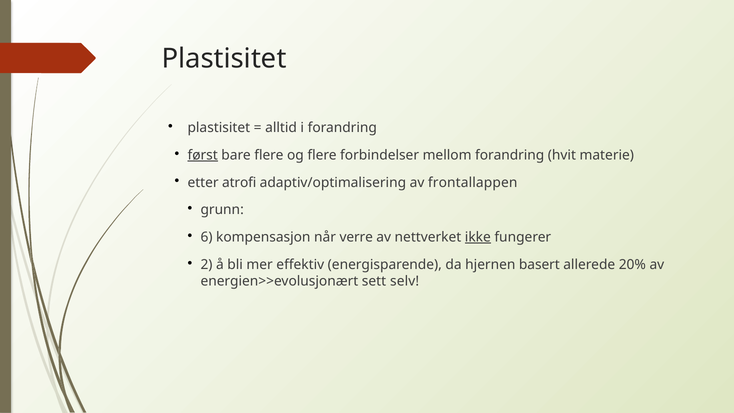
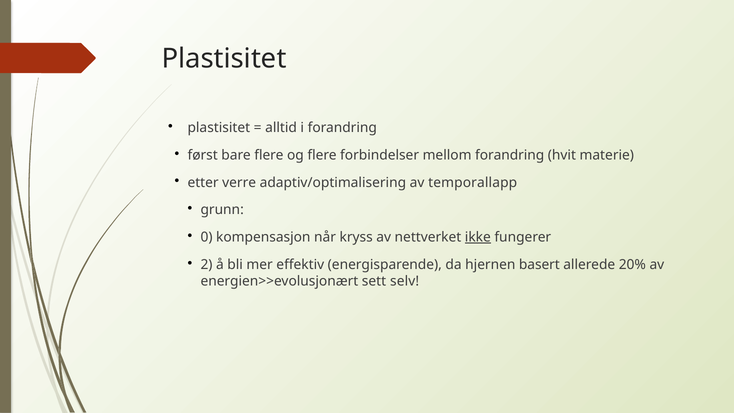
først underline: present -> none (203, 155)
atrofi: atrofi -> verre (239, 182)
frontallappen: frontallappen -> temporallapp (473, 182)
6: 6 -> 0 (207, 237)
verre: verre -> kryss (356, 237)
